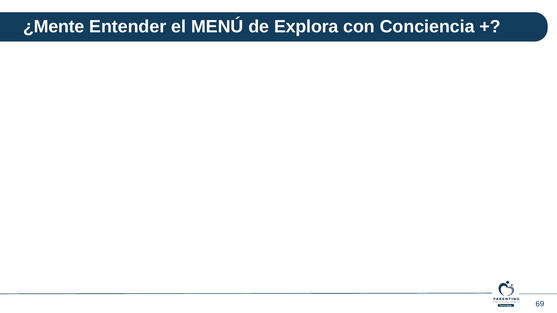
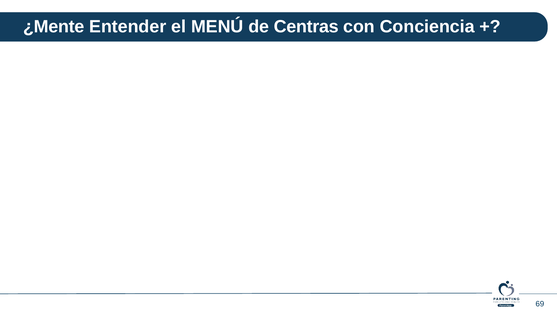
Explora: Explora -> Centras (306, 27)
